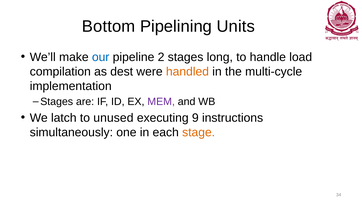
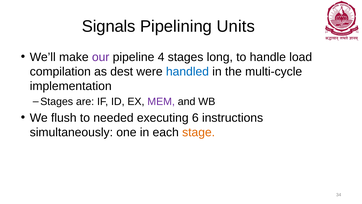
Bottom: Bottom -> Signals (109, 26)
our colour: blue -> purple (101, 57)
2: 2 -> 4 (161, 57)
handled colour: orange -> blue (187, 71)
latch: latch -> flush (64, 118)
unused: unused -> needed (113, 118)
9: 9 -> 6 (195, 118)
